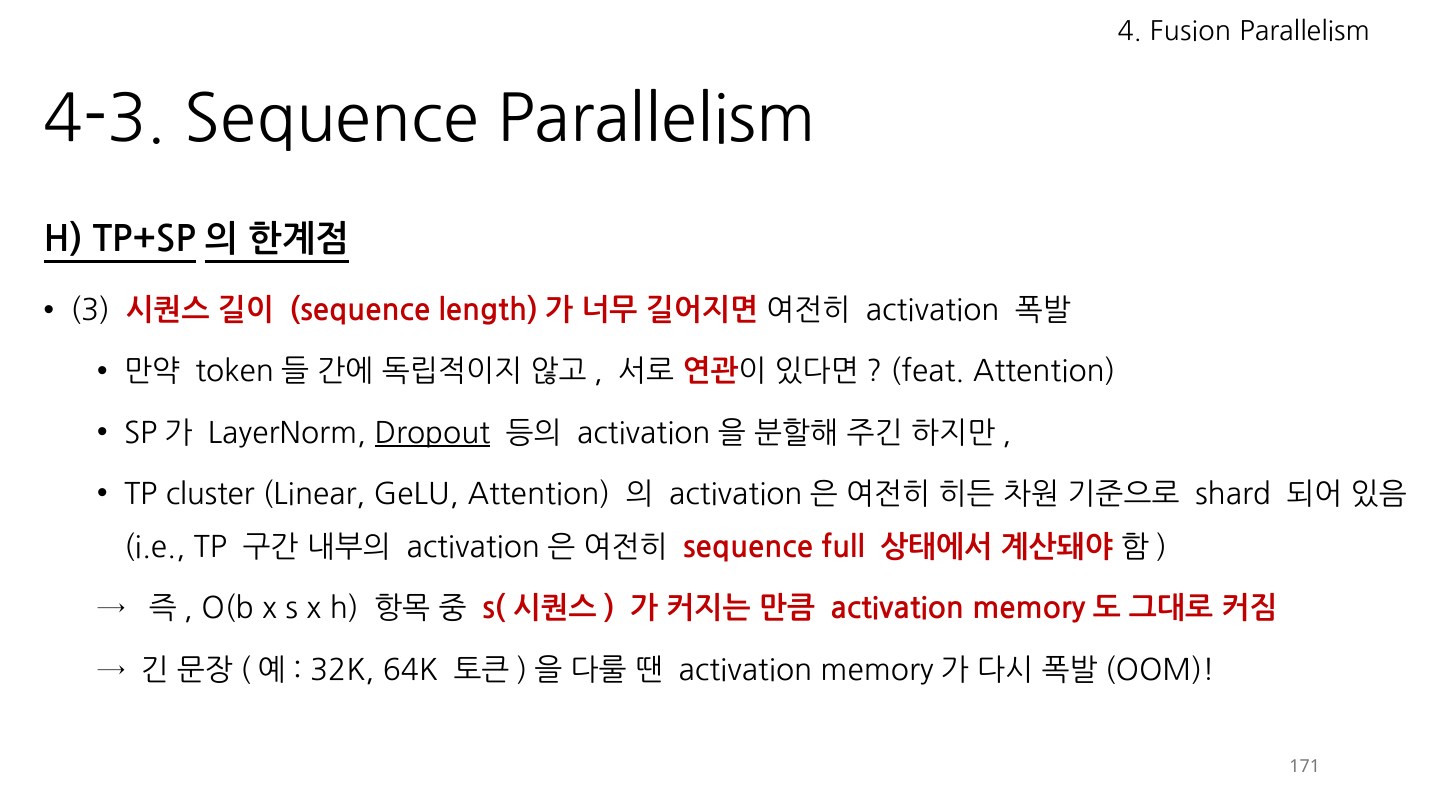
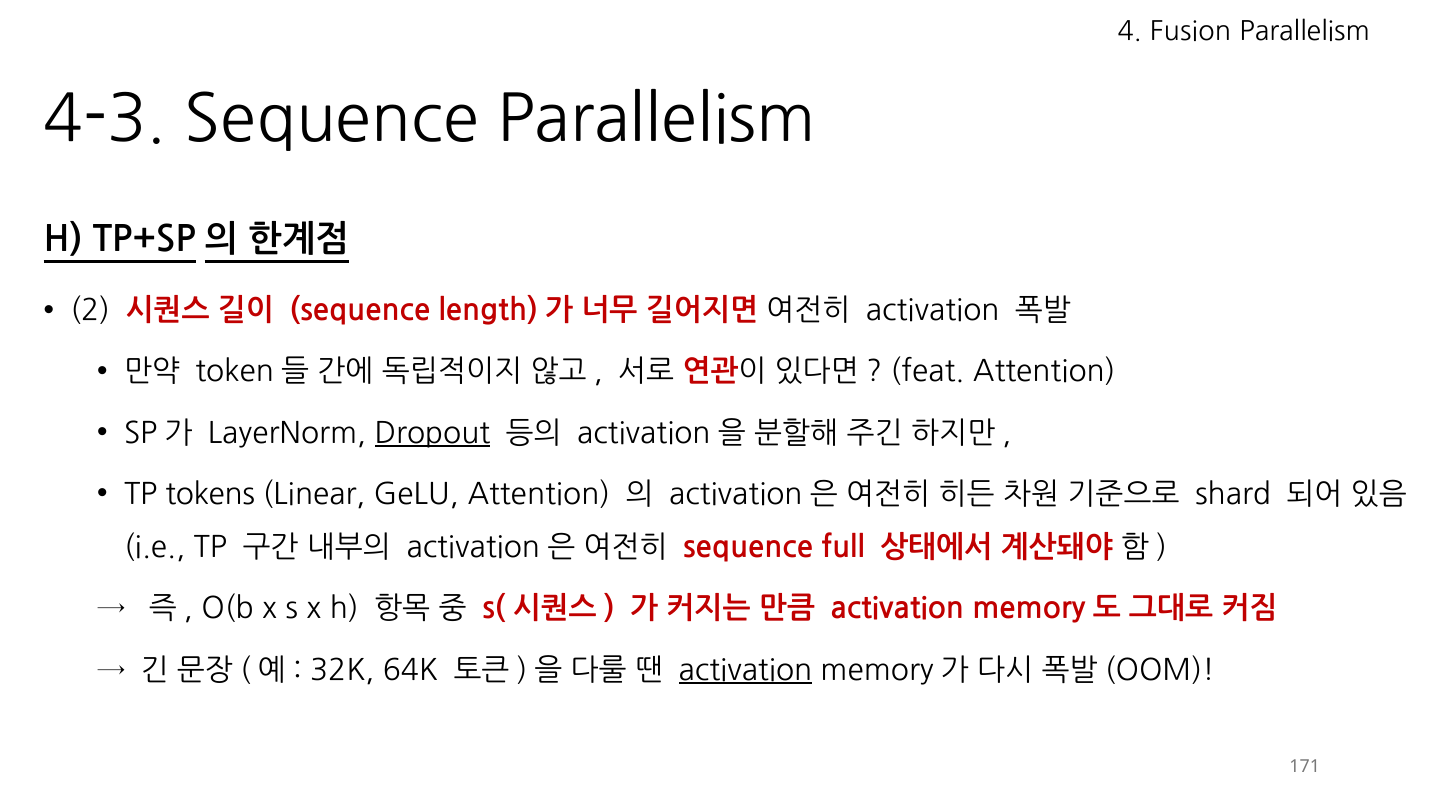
3: 3 -> 2 (90, 311)
cluster: cluster -> tokens (210, 494)
activation underline: none -> present (745, 670)
